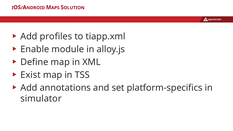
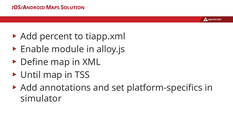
profiles: profiles -> percent (56, 37)
Exist: Exist -> Until (31, 75)
